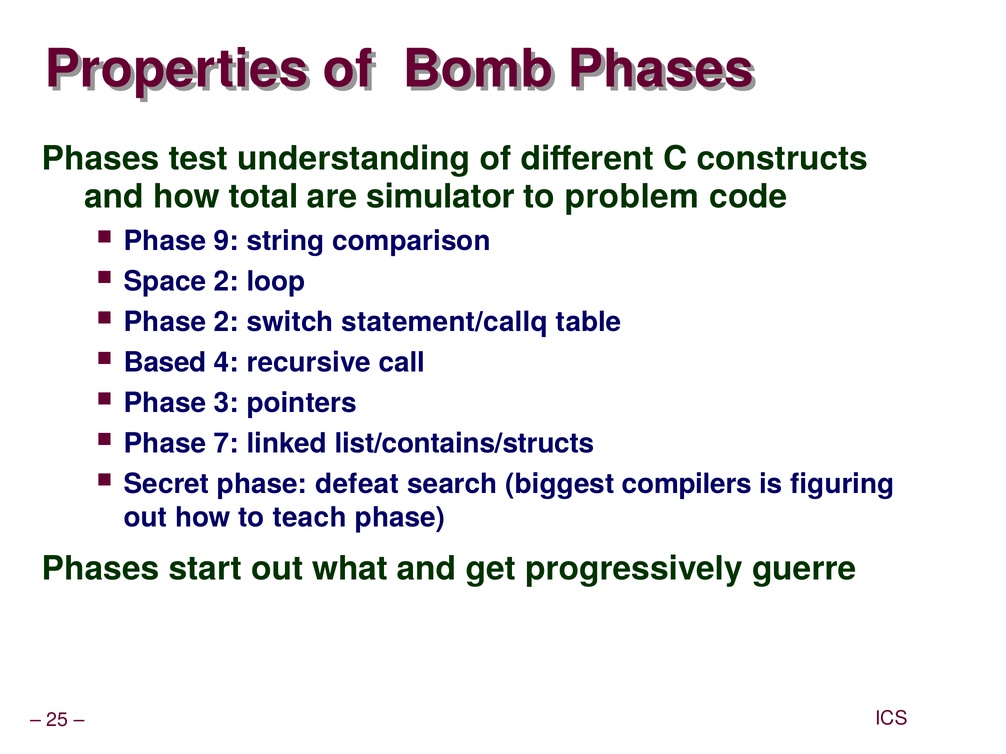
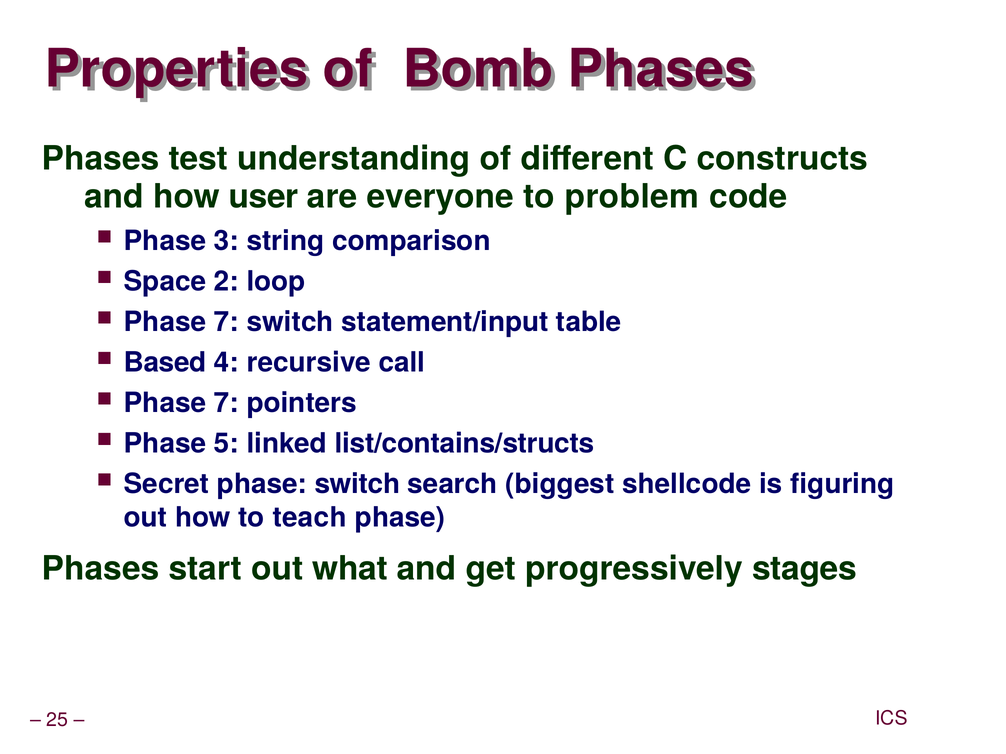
total: total -> user (264, 197)
simulator: simulator -> everyone (440, 197)
9: 9 -> 3 (226, 241)
2: 2 -> 7 (226, 322)
statement/callq: statement/callq -> statement/input (445, 322)
3: 3 -> 7 (226, 403)
7: 7 -> 5 (226, 444)
phase defeat: defeat -> switch (357, 484)
compilers: compilers -> shellcode (687, 484)
guerre: guerre -> stages (804, 569)
